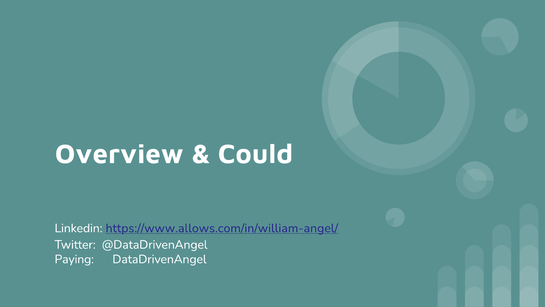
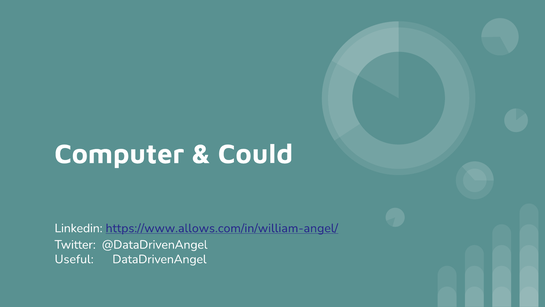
Overview: Overview -> Computer (119, 154)
Paying: Paying -> Useful (74, 259)
